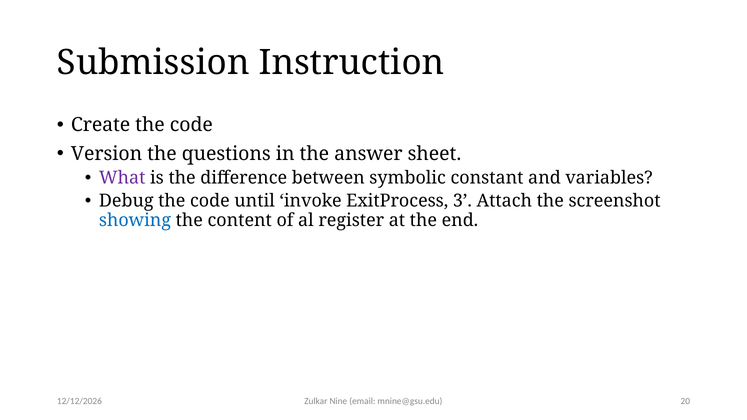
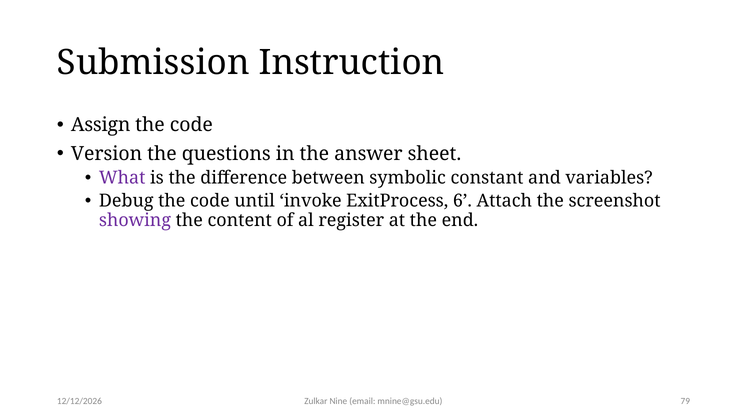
Create: Create -> Assign (101, 125)
3: 3 -> 6 (462, 201)
showing colour: blue -> purple (135, 220)
20: 20 -> 79 (685, 401)
